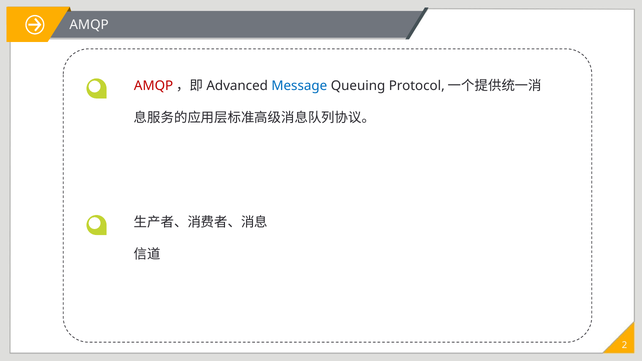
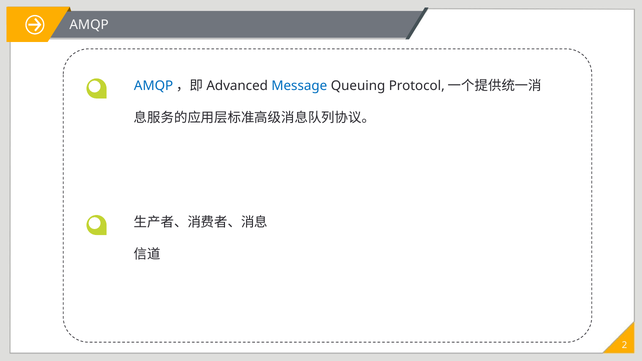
AMQP colour: red -> blue (154, 86)
